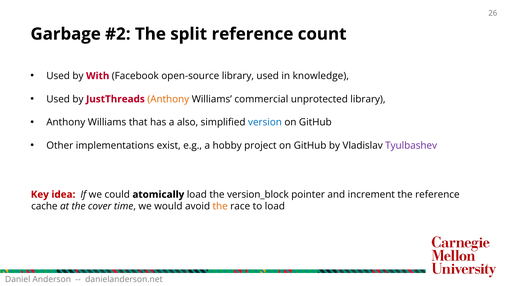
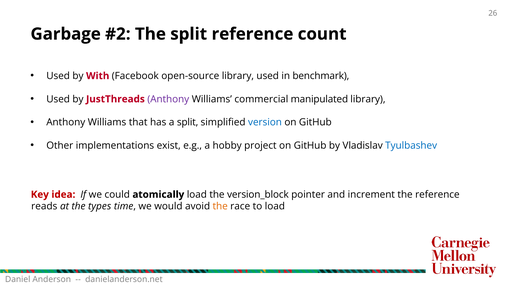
knowledge: knowledge -> benchmark (321, 76)
Anthony colour: orange -> purple (168, 99)
unprotected: unprotected -> manipulated (319, 99)
a also: also -> split (188, 122)
Tyulbashev colour: purple -> blue (411, 145)
cache: cache -> reads (44, 206)
cover: cover -> types (100, 206)
